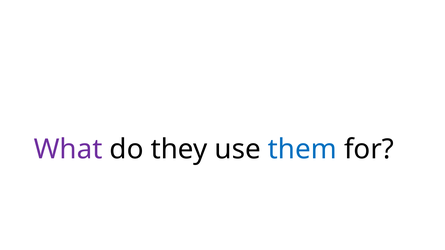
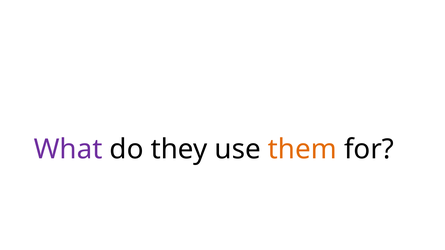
them colour: blue -> orange (302, 150)
